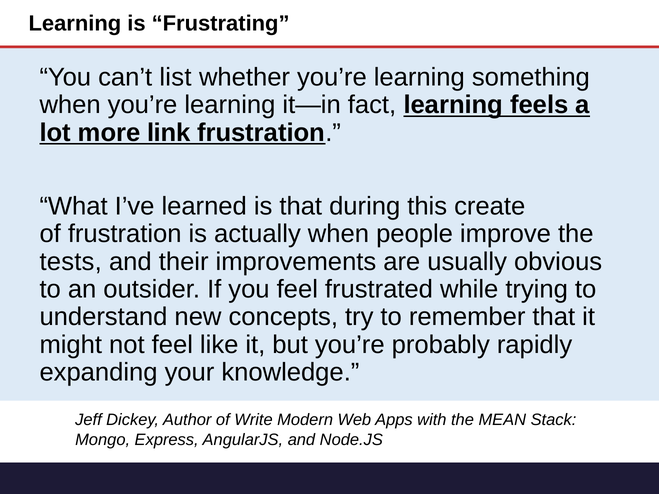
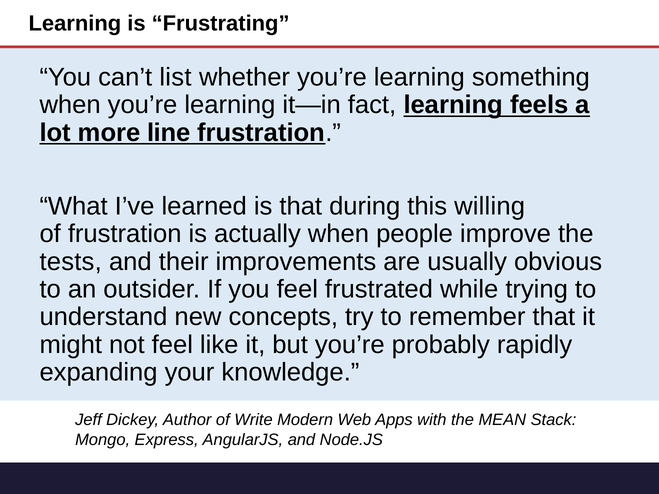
link: link -> line (169, 133)
create: create -> willing (490, 206)
